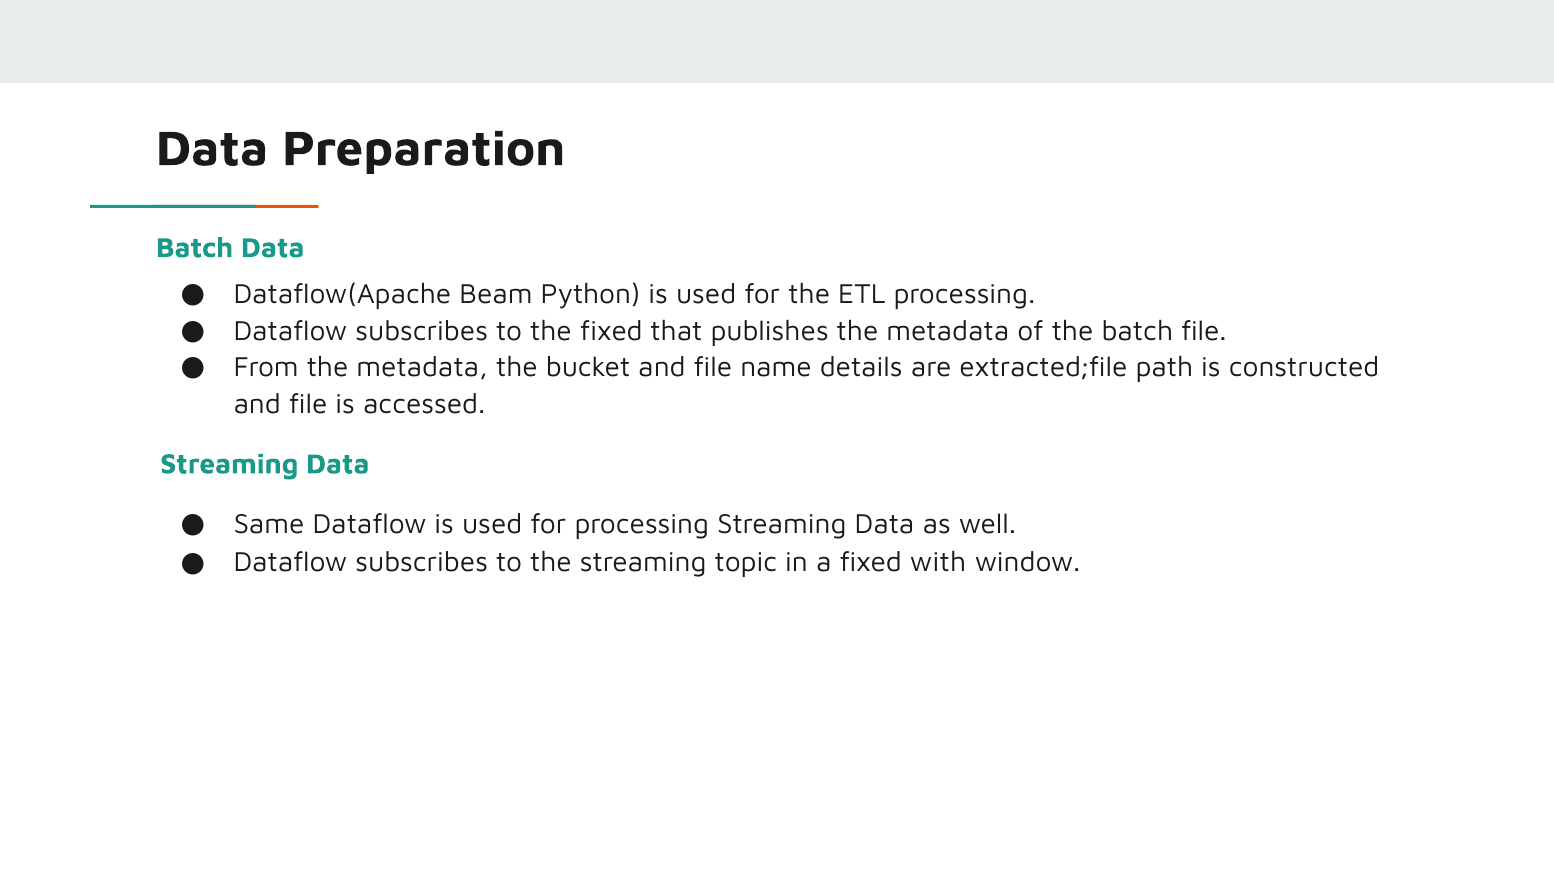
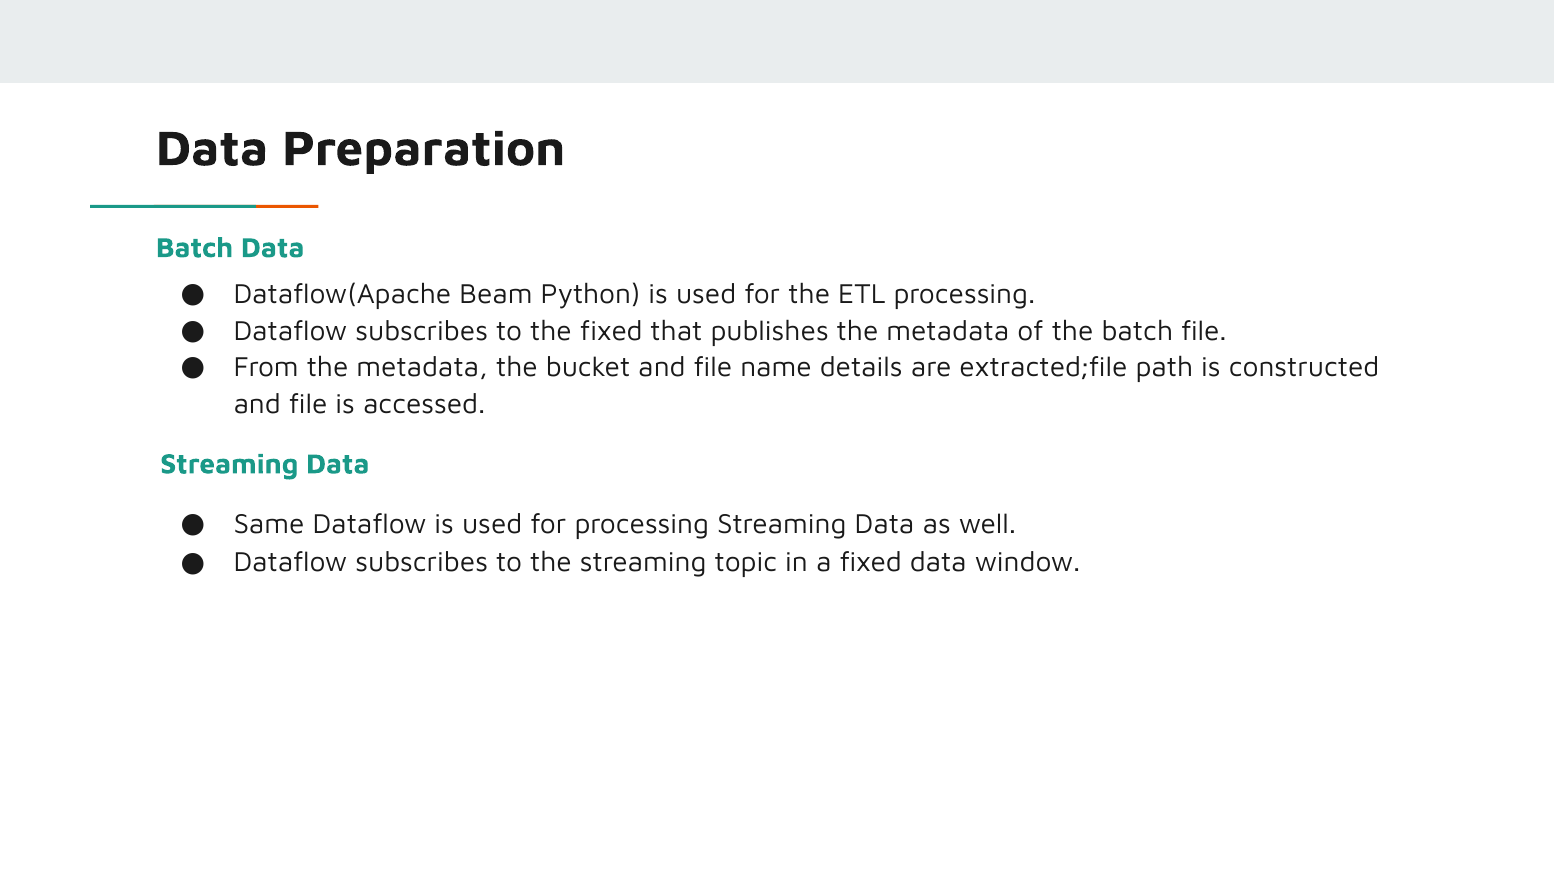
fixed with: with -> data (938, 563)
